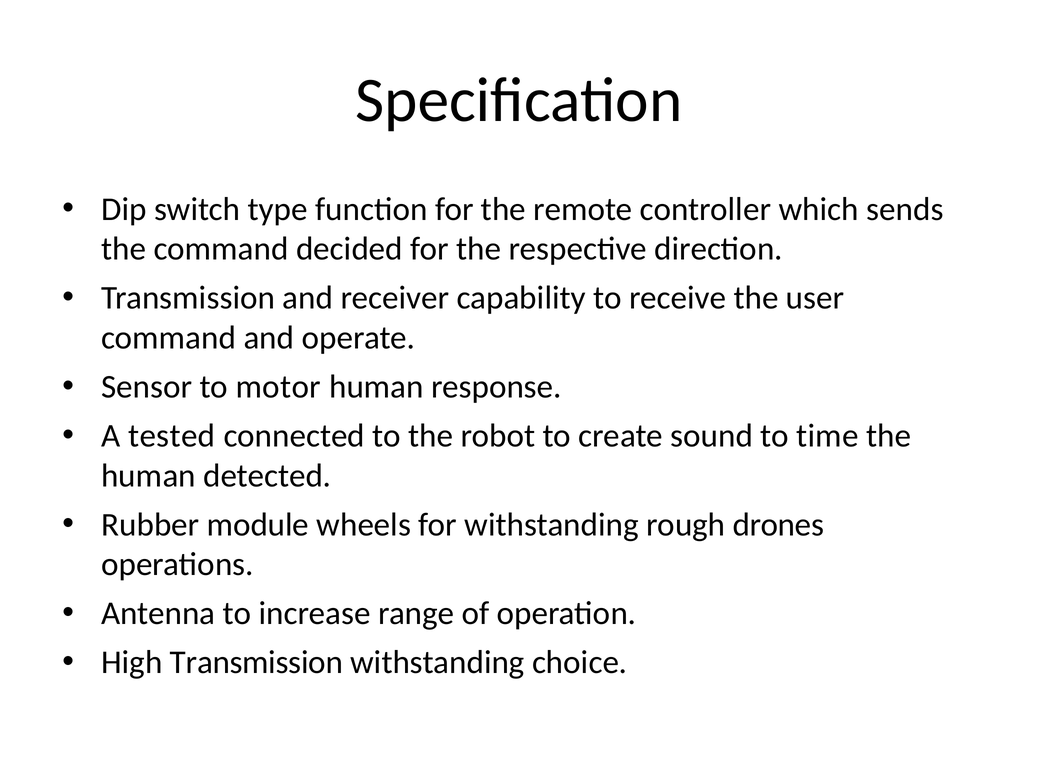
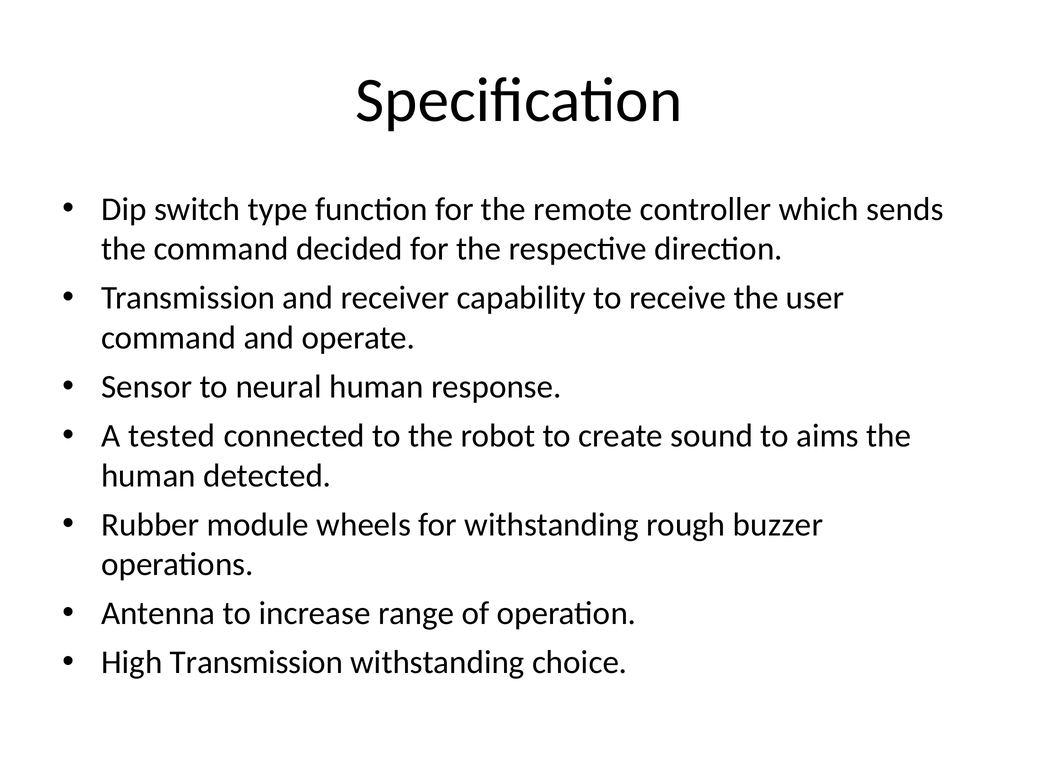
motor: motor -> neural (279, 387)
time: time -> aims (828, 436)
drones: drones -> buzzer (778, 524)
